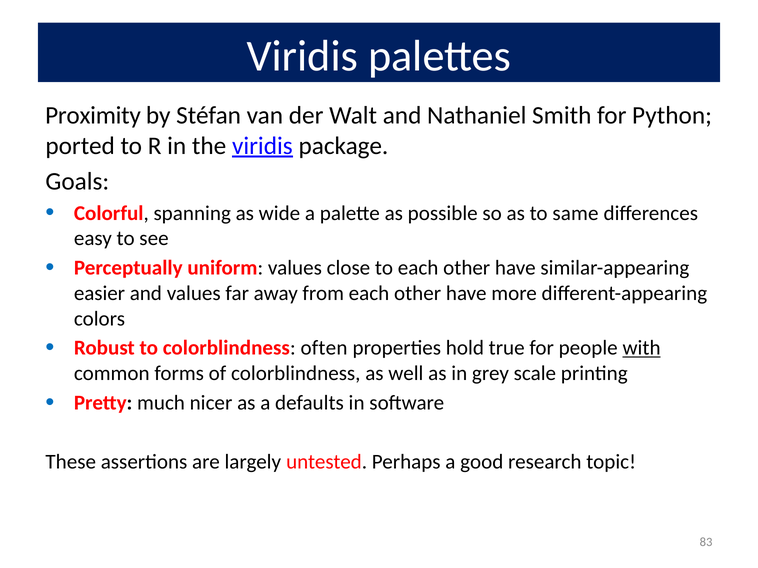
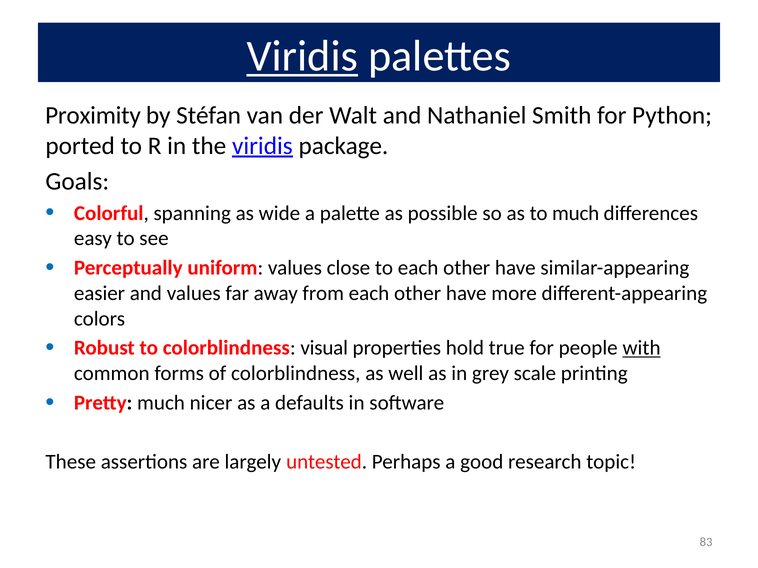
Viridis underline: none -> present (302, 56)
to same: same -> much (576, 213)
often: often -> visual (324, 348)
